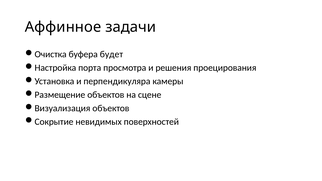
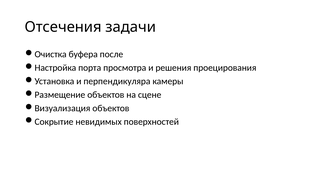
Аффинное: Аффинное -> Отсечения (63, 27)
будет: будет -> после (111, 54)
